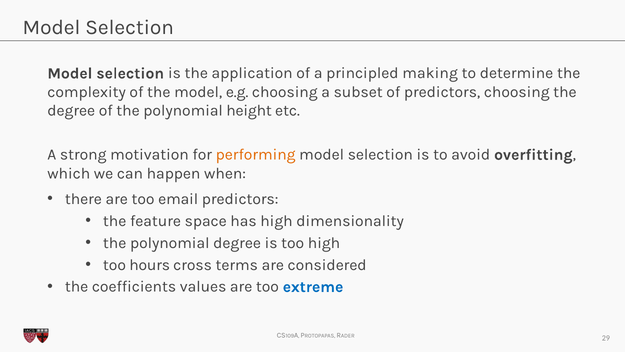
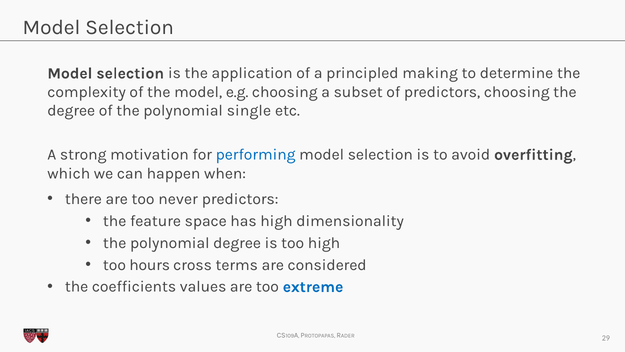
height: height -> single (249, 111)
performing colour: orange -> blue (256, 154)
email: email -> never (178, 199)
